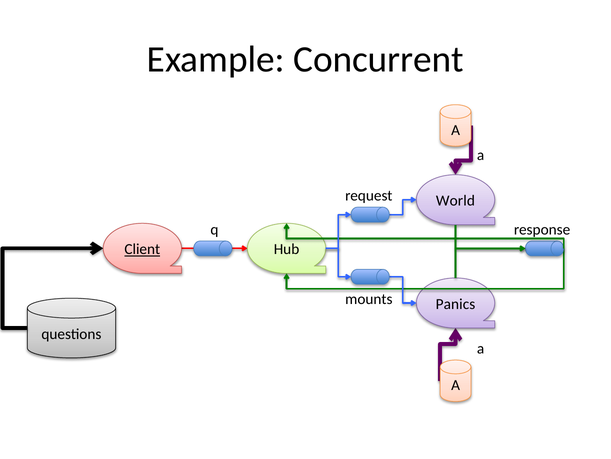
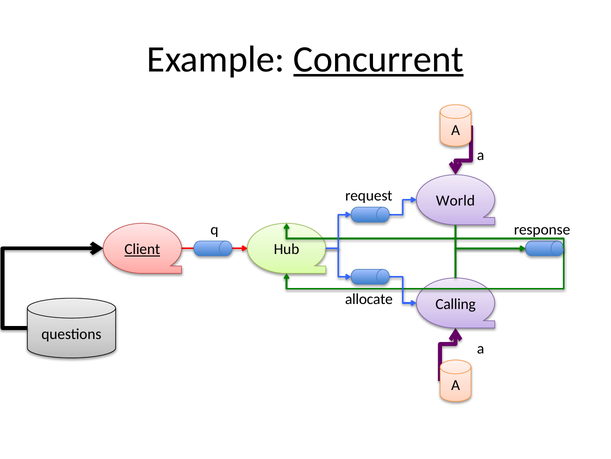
Concurrent underline: none -> present (378, 59)
mounts: mounts -> allocate (369, 299)
Panics: Panics -> Calling (456, 304)
